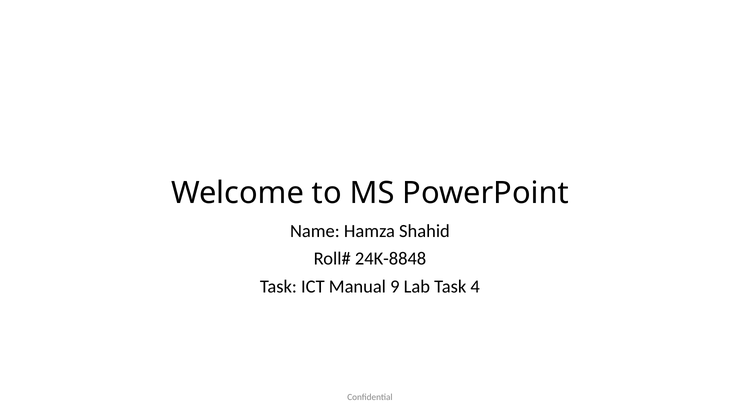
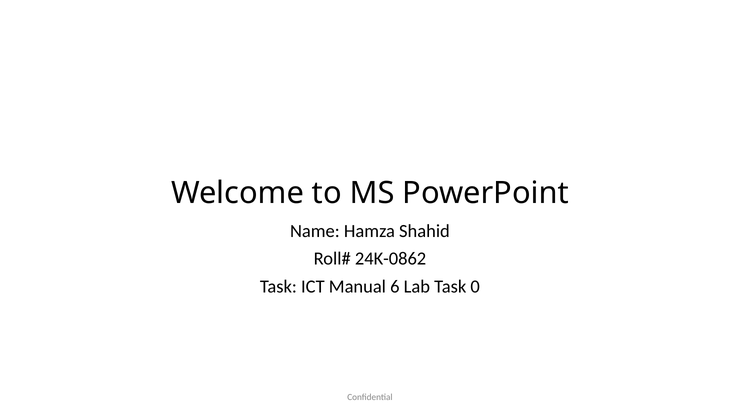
24K-8848: 24K-8848 -> 24K-0862 (391, 259)
9: 9 -> 6 (395, 287)
4: 4 -> 0 (475, 287)
